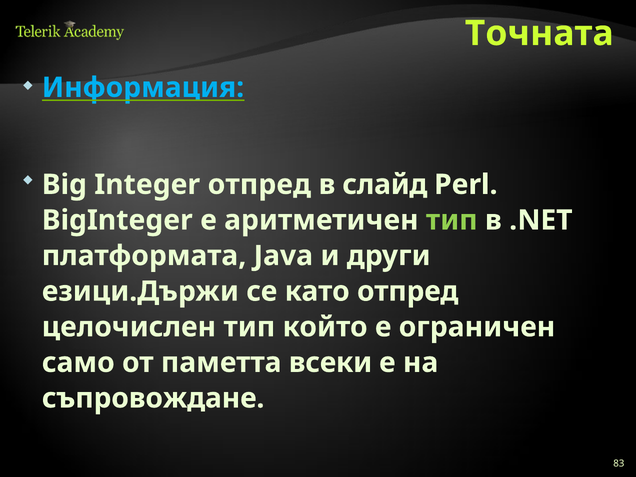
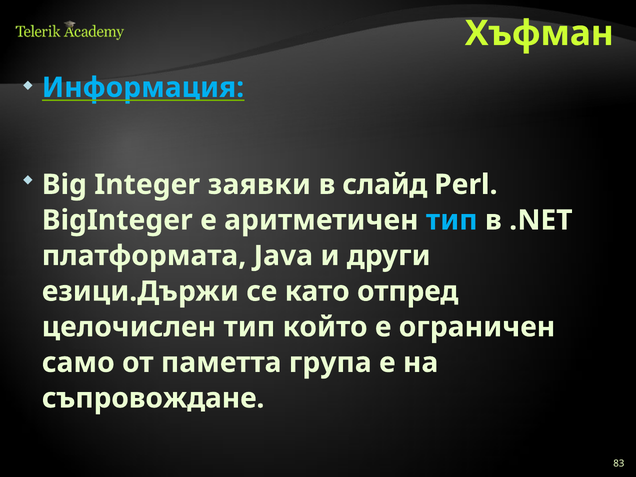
Точната: Точната -> Хъфман (539, 33)
Integer отпред: отпред -> заявки (259, 185)
тип colour: light green -> light blue (452, 220)
всеки: всеки -> група (330, 363)
